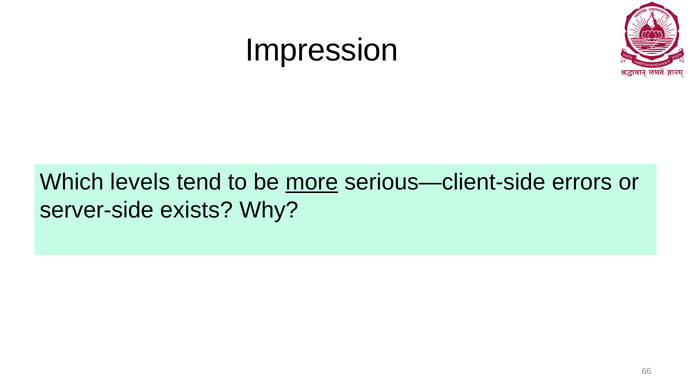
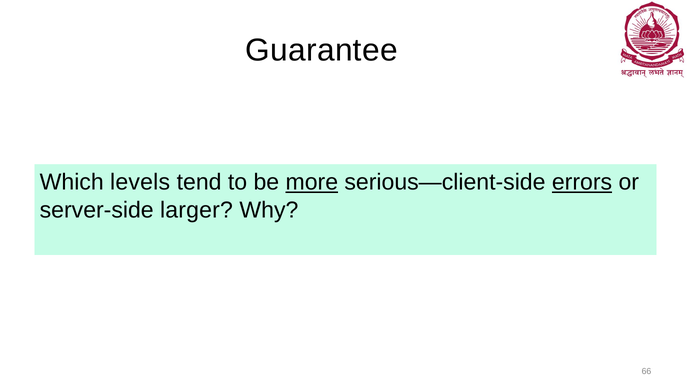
Impression: Impression -> Guarantee (322, 50)
errors underline: none -> present (582, 182)
exists: exists -> larger (196, 210)
